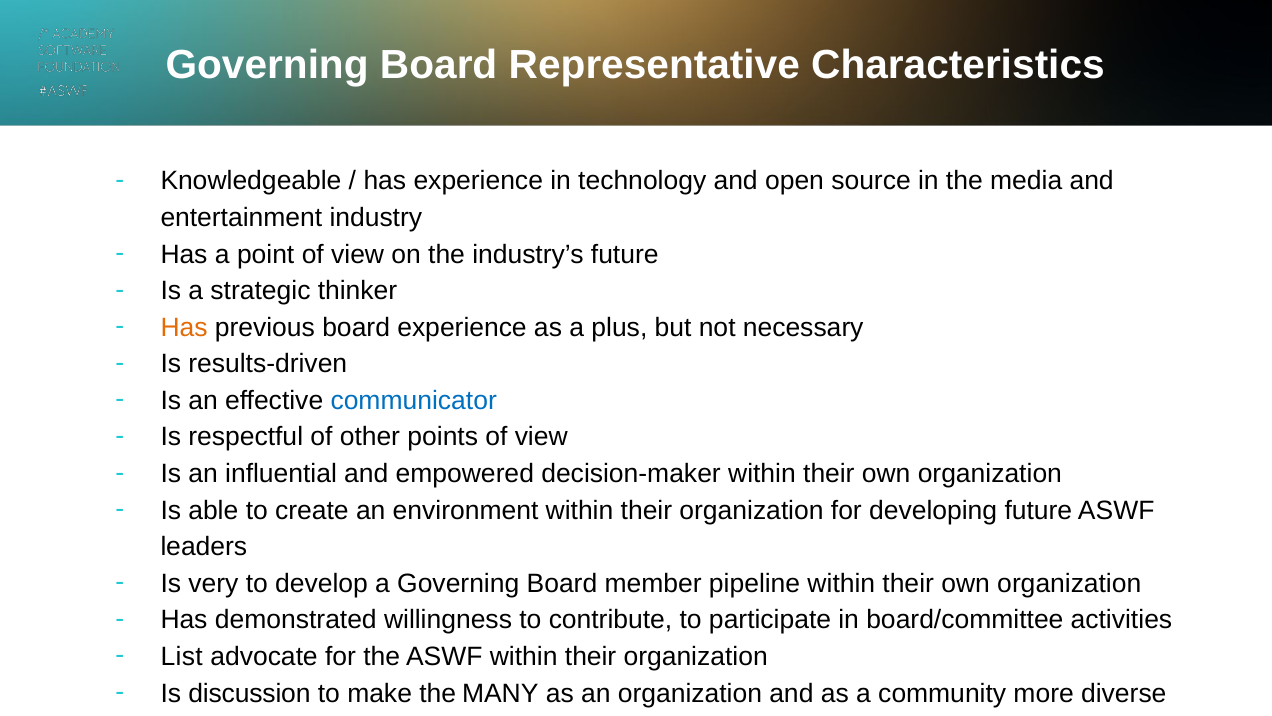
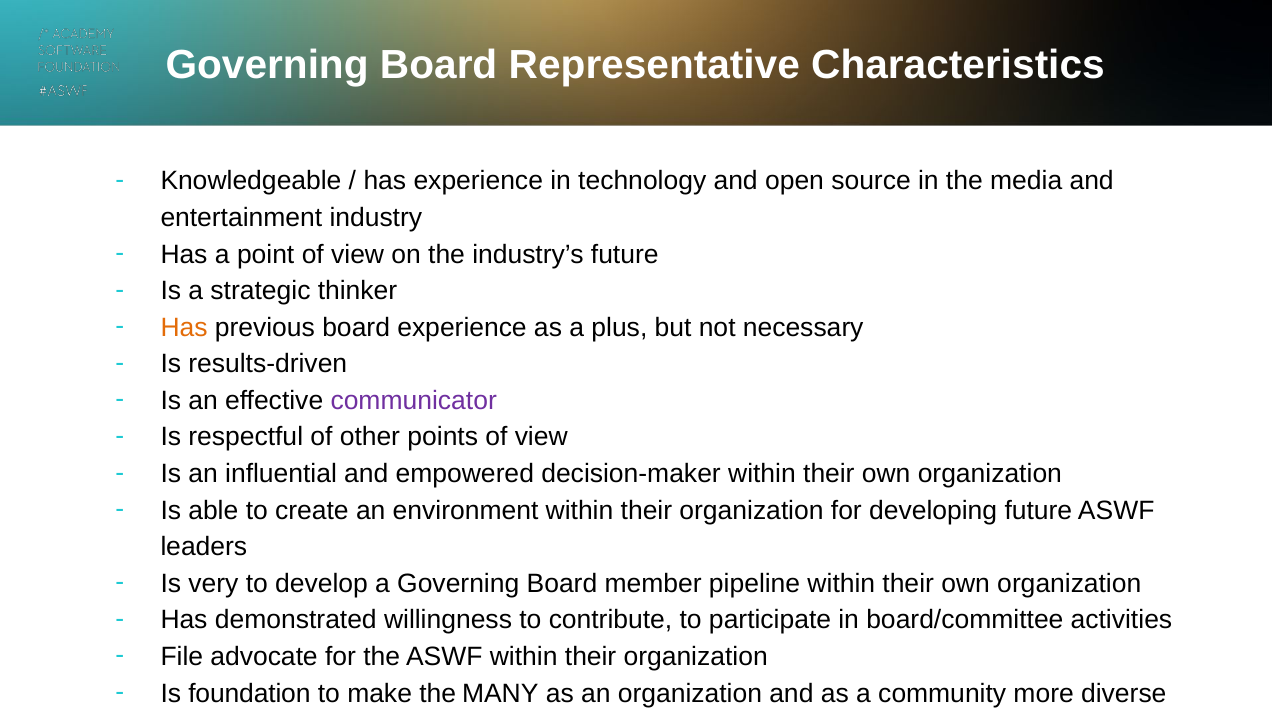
communicator colour: blue -> purple (414, 400)
List: List -> File (182, 656)
discussion: discussion -> foundation (249, 693)
